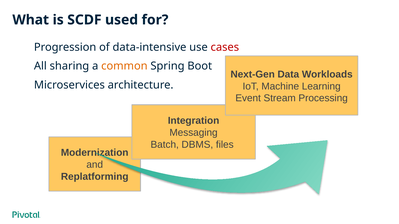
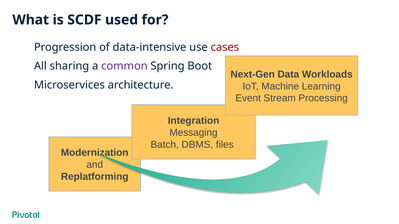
common colour: orange -> purple (124, 66)
